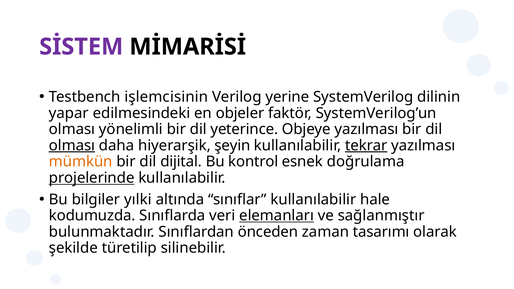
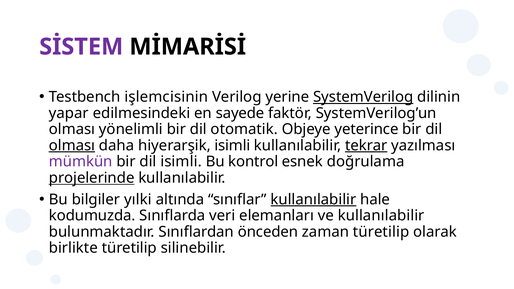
SystemVerilog underline: none -> present (363, 97)
objeler: objeler -> sayede (240, 113)
yeterince: yeterince -> otomatik (244, 129)
Objeye yazılması: yazılması -> yeterince (367, 129)
hiyerarşik şeyin: şeyin -> isimli (232, 146)
mümkün colour: orange -> purple (81, 162)
dil dijital: dijital -> isimli (181, 162)
kullanılabilir underline: none -> present (313, 200)
elemanları underline: present -> none (277, 216)
ve sağlanmıştır: sağlanmıştır -> kullanılabilir (381, 216)
zaman tasarımı: tasarımı -> türetilip (381, 232)
şekilde: şekilde -> birlikte (73, 248)
